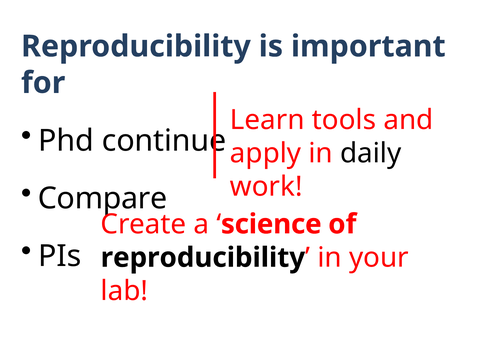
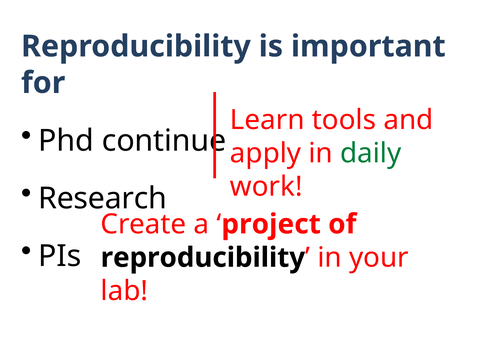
daily colour: black -> green (371, 153)
Compare: Compare -> Research (103, 198)
science: science -> project (271, 224)
